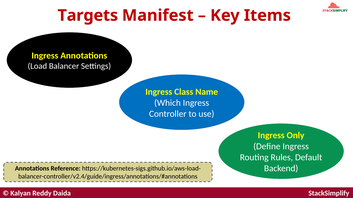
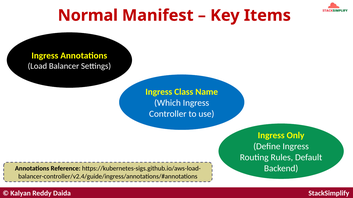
Targets: Targets -> Normal (88, 15)
